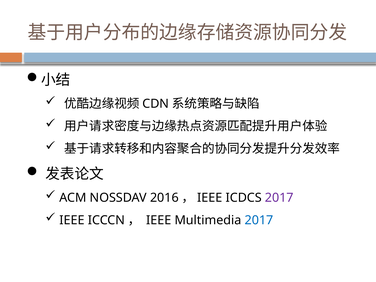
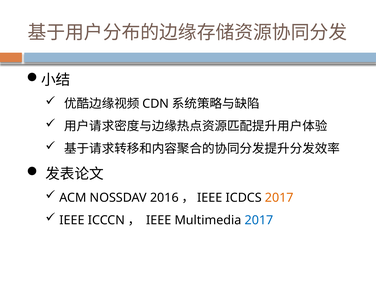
2017 colour: purple -> orange (279, 198)
